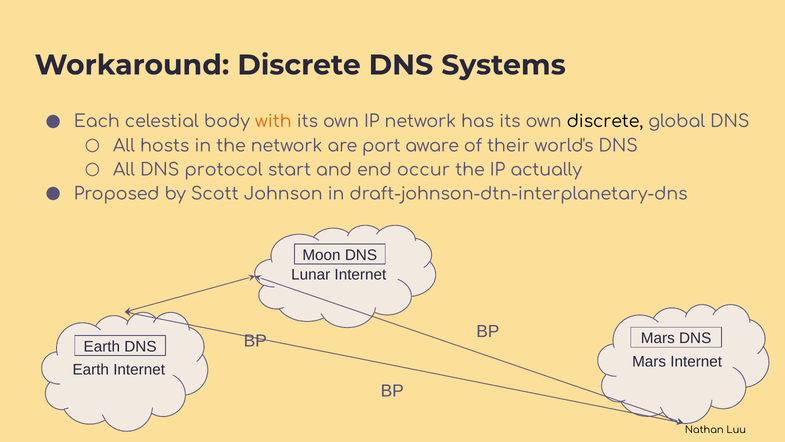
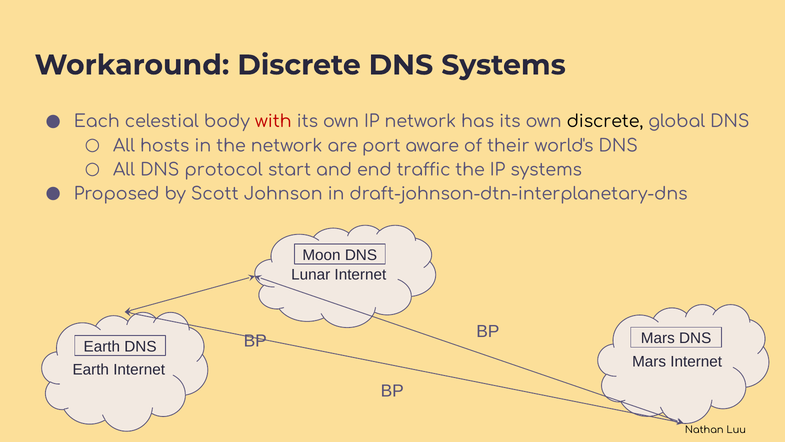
with colour: orange -> red (273, 122)
occur: occur -> traffic (424, 170)
IP actually: actually -> systems (546, 170)
